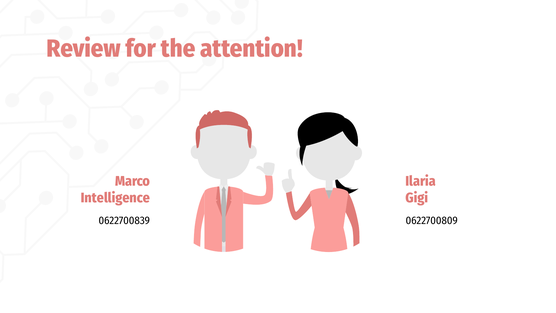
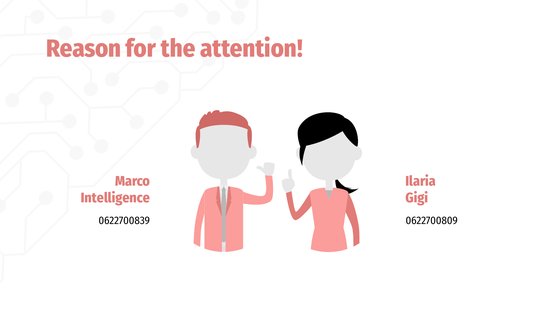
Review: Review -> Reason (84, 49)
